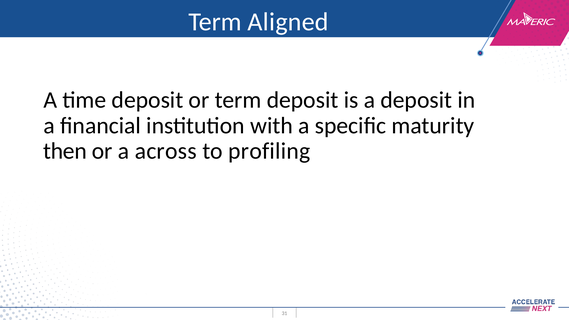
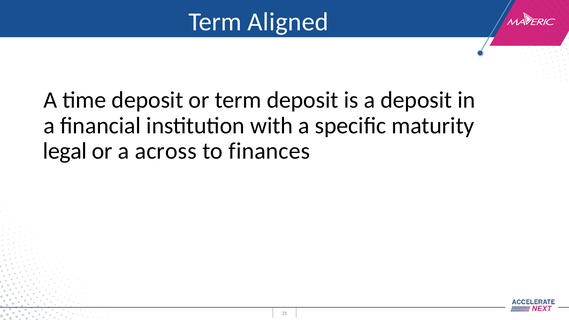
then: then -> legal (65, 151)
profiling: profiling -> finances (269, 151)
